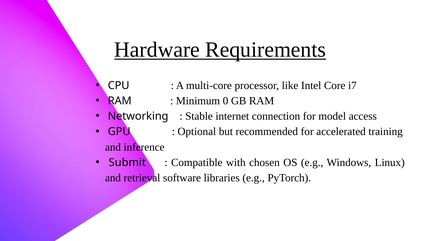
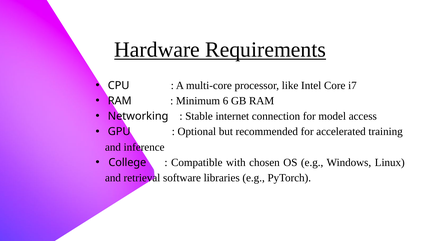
0: 0 -> 6 (226, 101)
Submit: Submit -> College (127, 163)
